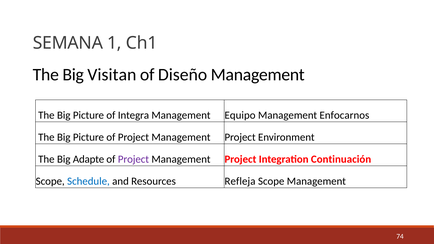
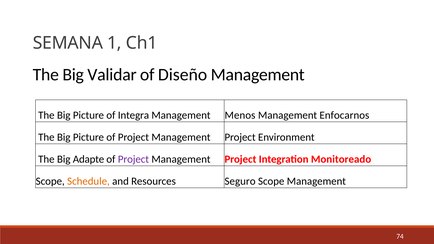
Visitan: Visitan -> Validar (112, 75)
Equipo: Equipo -> Menos (240, 115)
Continuación: Continuación -> Monitoreado (341, 159)
Schedule colour: blue -> orange (88, 181)
Refleja: Refleja -> Seguro (240, 181)
